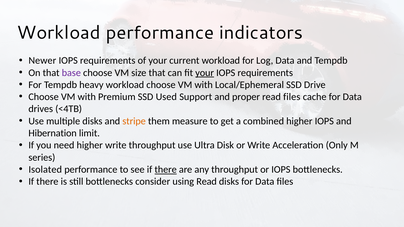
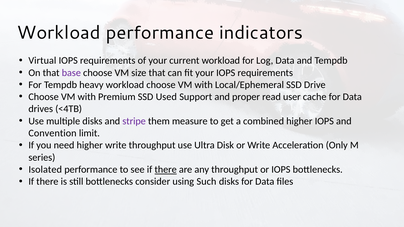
Newer: Newer -> Virtual (42, 61)
your underline: present -> none (205, 73)
read files: files -> user (292, 97)
stripe colour: orange -> purple (134, 121)
Hibernation: Hibernation -> Convention (52, 133)
using Read: Read -> Such (206, 182)
